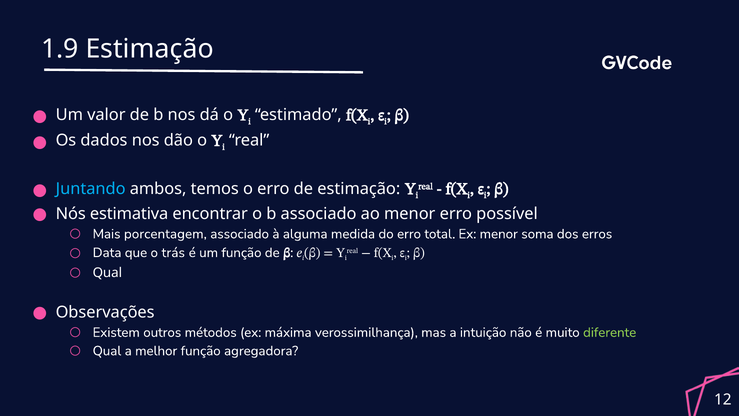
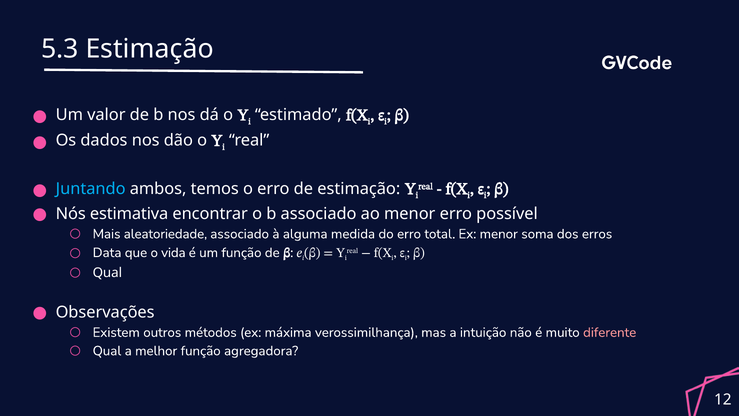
1.9: 1.9 -> 5.3 (60, 49)
porcentagem: porcentagem -> aleatoriedade (165, 234)
trás: trás -> vida (173, 252)
diferente colour: light green -> pink (610, 332)
